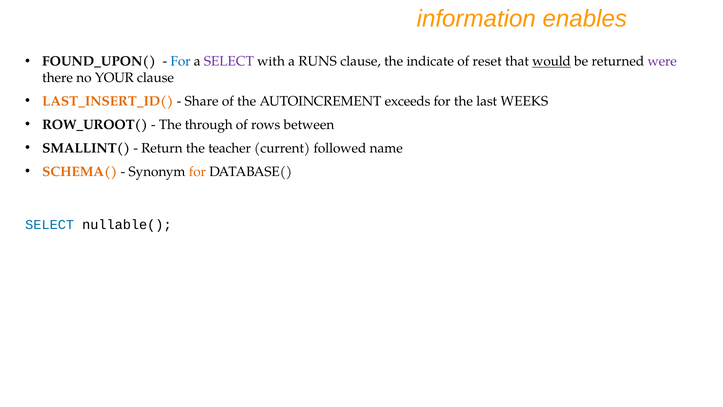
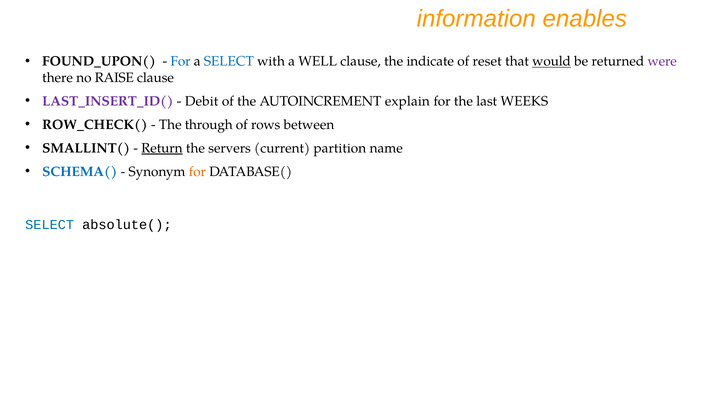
SELECT colour: purple -> blue (229, 61)
RUNS: RUNS -> WELL (318, 61)
YOUR: YOUR -> RAISE (114, 78)
LAST_INSERT_ID( colour: orange -> purple (108, 101)
Share: Share -> Debit (202, 101)
exceeds: exceeds -> explain (407, 101)
ROW_UROOT(: ROW_UROOT( -> ROW_CHECK( (95, 125)
Return underline: none -> present (162, 148)
teacher: teacher -> servers (230, 148)
followed: followed -> partition (340, 148)
SCHEMA( colour: orange -> blue (80, 172)
nullable(: nullable( -> absolute( (127, 225)
